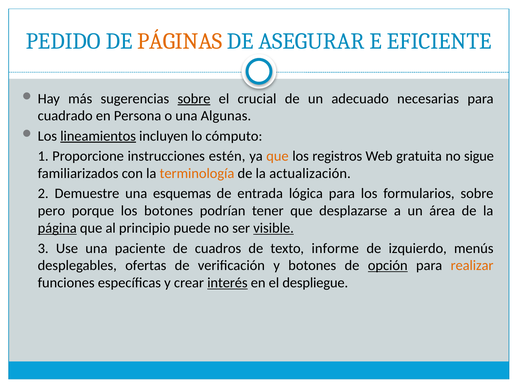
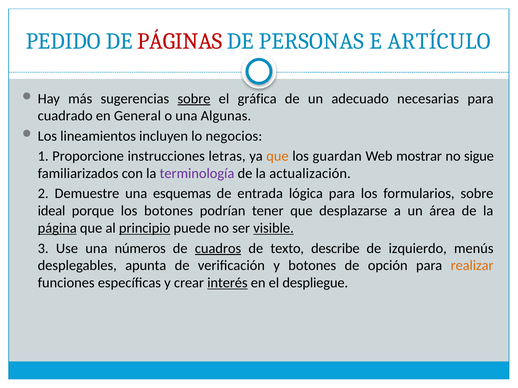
PÁGINAS colour: orange -> red (180, 41)
ASEGURAR: ASEGURAR -> PERSONAS (311, 41)
EFICIENTE: EFICIENTE -> ARTÍCULO (439, 41)
crucial: crucial -> gráfica (257, 99)
Persona: Persona -> General (137, 116)
lineamientos underline: present -> none (98, 136)
cómputo: cómputo -> negocios (234, 136)
estén: estén -> letras (227, 156)
registros: registros -> guardan (337, 156)
gratuita: gratuita -> mostrar (419, 156)
terminología colour: orange -> purple (197, 174)
pero: pero -> ideal (52, 211)
principio underline: none -> present (145, 228)
paciente: paciente -> números (140, 249)
cuadros underline: none -> present (218, 249)
informe: informe -> describe (335, 249)
ofertas: ofertas -> apunta (146, 266)
opción underline: present -> none (388, 266)
